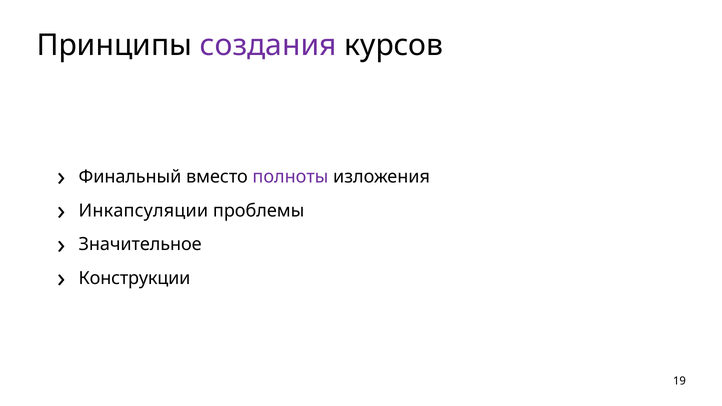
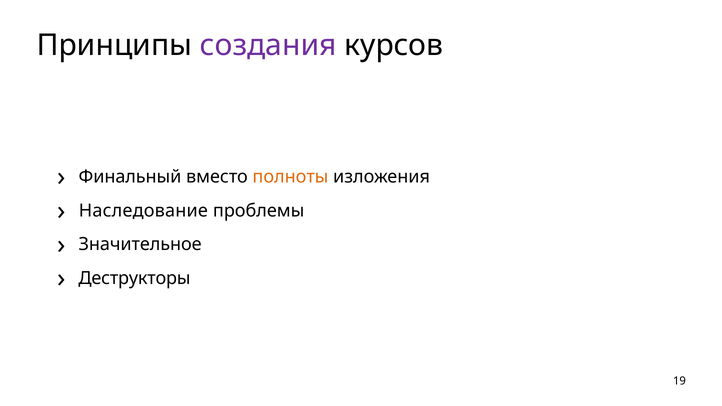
полноты colour: purple -> orange (290, 177)
Инкапсуляции: Инкапсуляции -> Наследование (143, 211)
Конструкции: Конструкции -> Деструкторы (135, 278)
